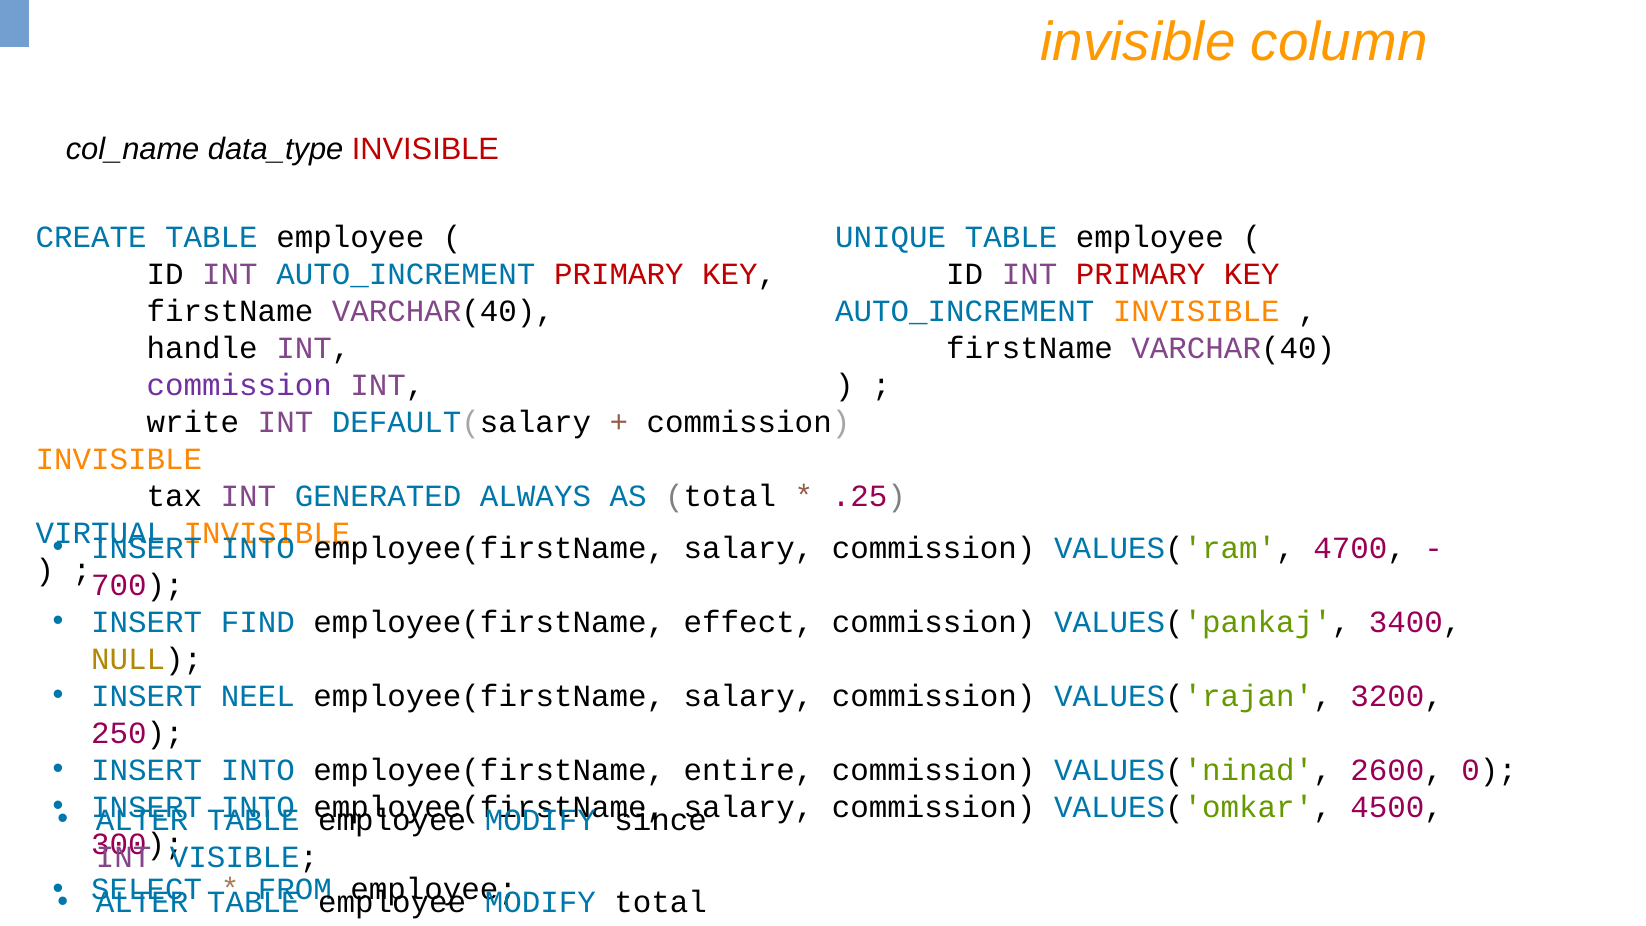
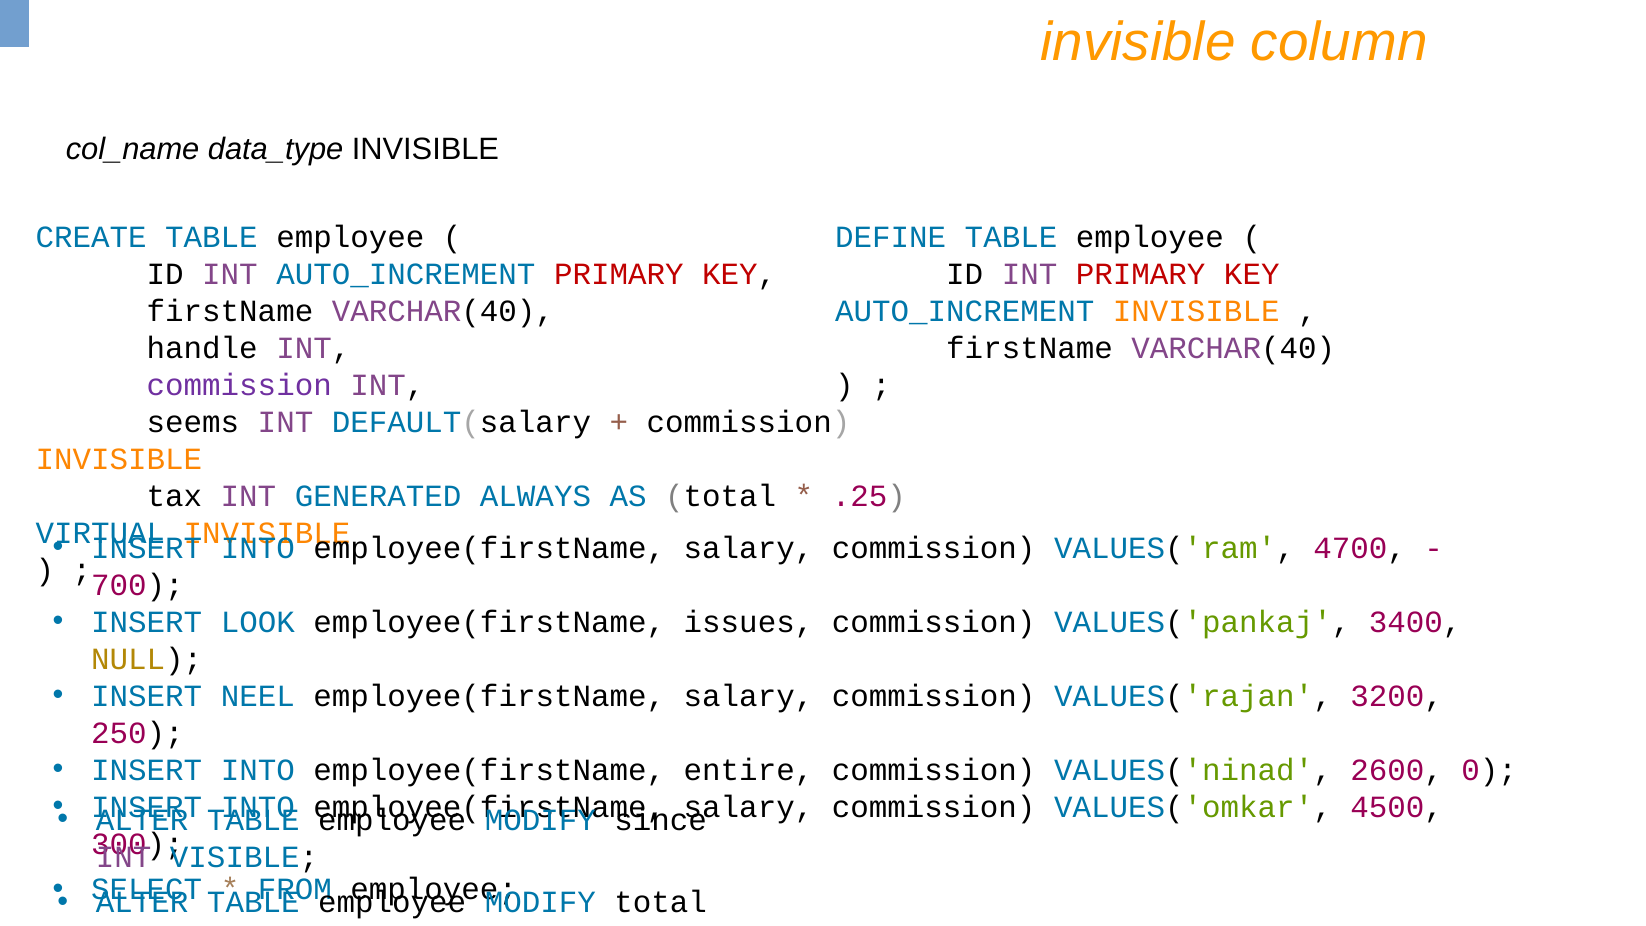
INVISIBLE colour: red -> black (425, 149)
UNIQUE: UNIQUE -> DEFINE (891, 237)
write: write -> seems (193, 422)
FIND: FIND -> LOOK (258, 622)
effect: effect -> issues (748, 622)
